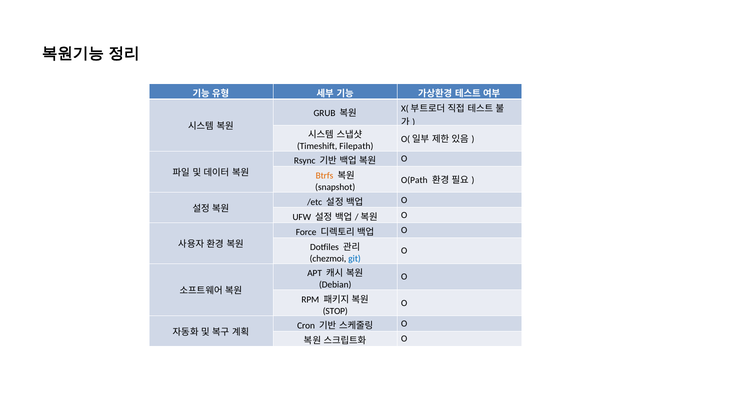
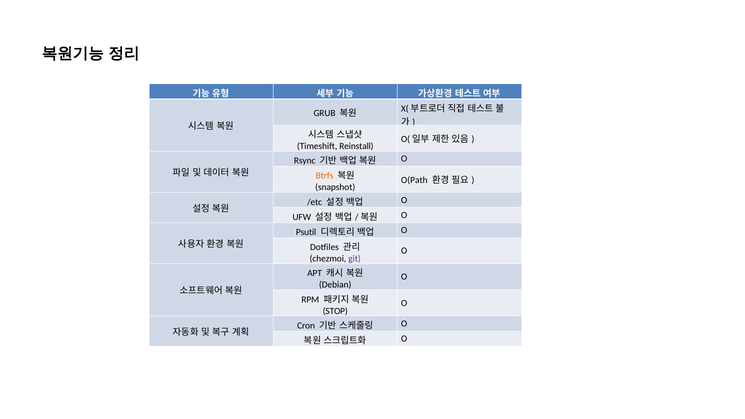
Filepath: Filepath -> Reinstall (356, 146)
Force: Force -> Psutil (306, 232)
git colour: blue -> purple (355, 259)
